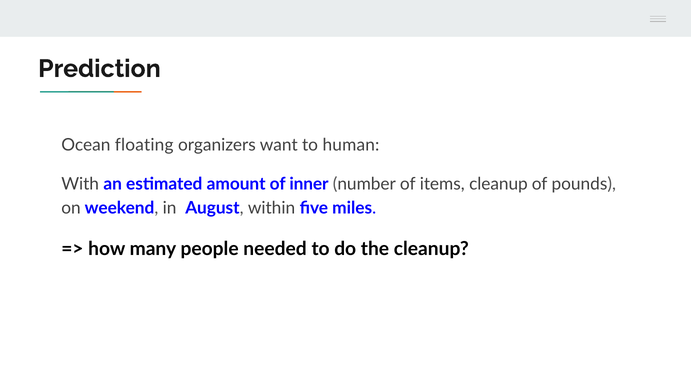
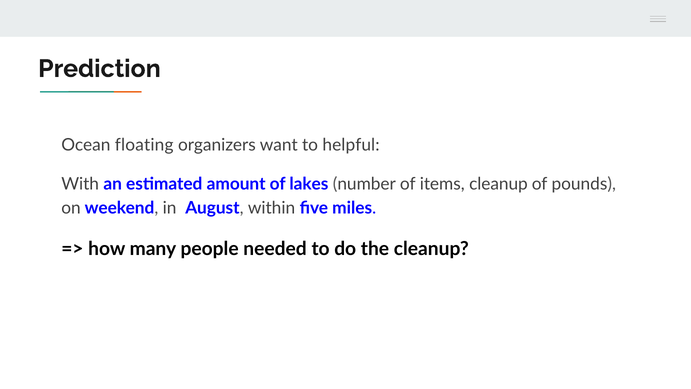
human: human -> helpful (351, 145)
inner: inner -> lakes (309, 184)
